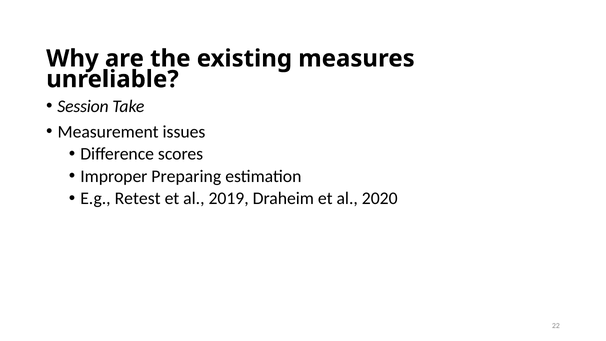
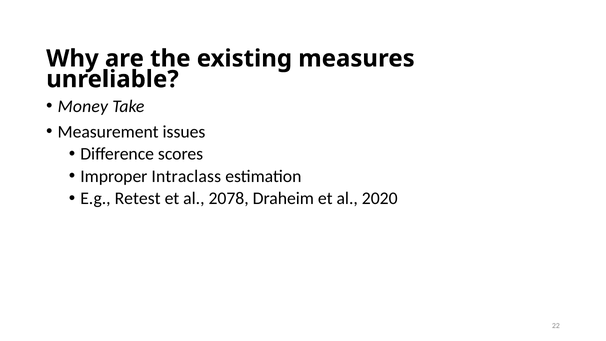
Session: Session -> Money (83, 106)
Preparing: Preparing -> Intraclass (186, 176)
2019: 2019 -> 2078 (229, 198)
